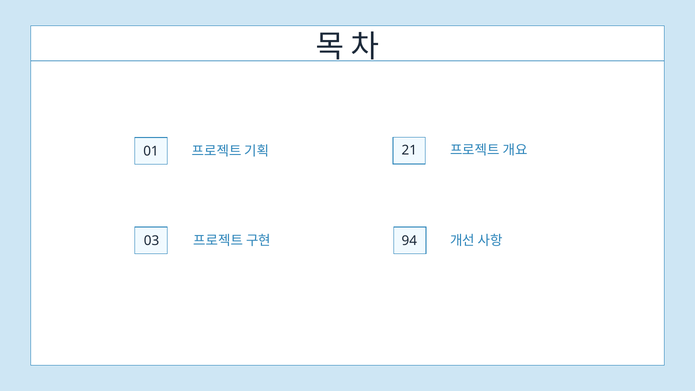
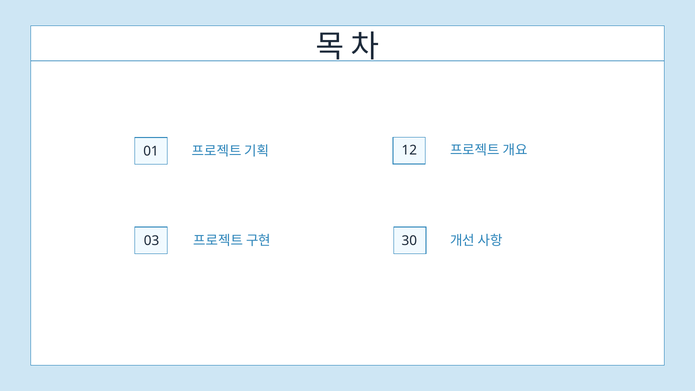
21: 21 -> 12 (409, 150)
94: 94 -> 30 (409, 241)
